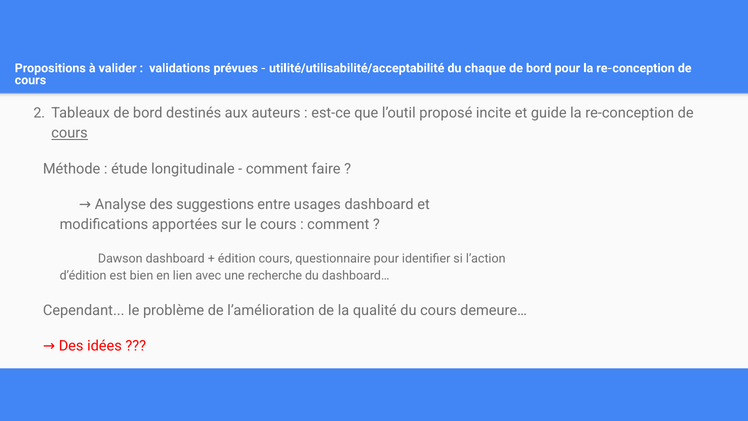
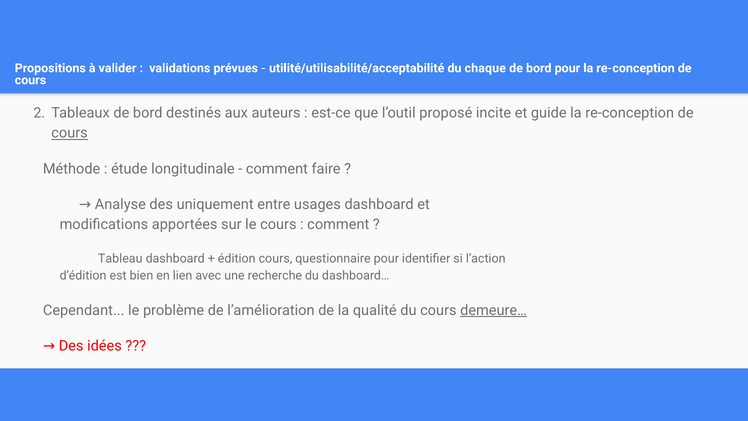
suggestions: suggestions -> uniquement (215, 204)
Dawson: Dawson -> Tableau (120, 258)
demeure… underline: none -> present (494, 310)
